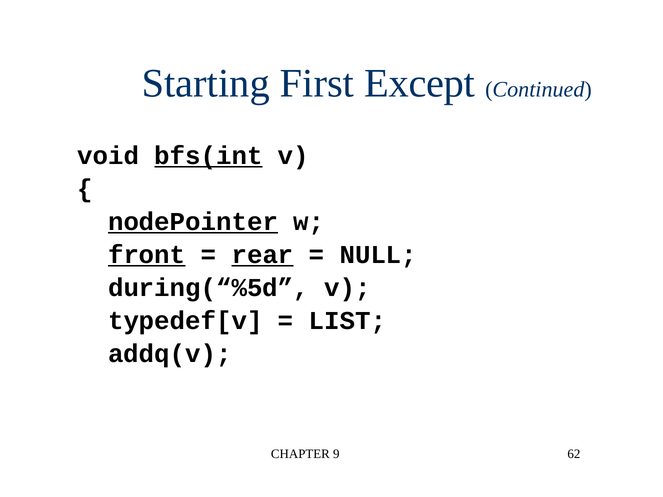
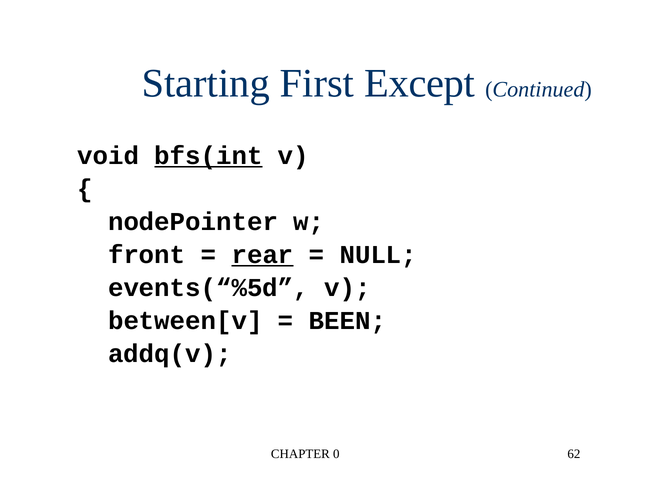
nodePointer underline: present -> none (193, 222)
front underline: present -> none (147, 255)
during(“%5d: during(“%5d -> events(“%5d (208, 288)
typedef[v: typedef[v -> between[v (185, 321)
LIST: LIST -> BEEN (347, 321)
9: 9 -> 0 (336, 454)
